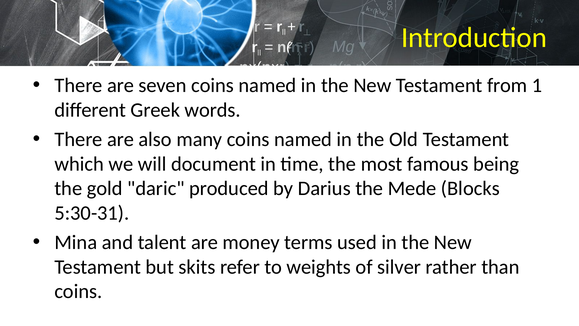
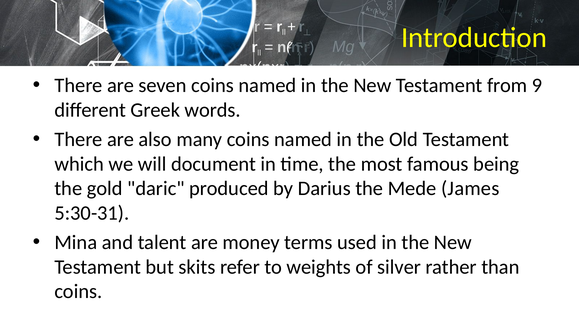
1: 1 -> 9 (537, 85)
Blocks: Blocks -> James (470, 188)
